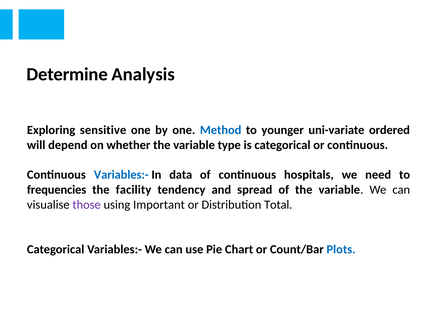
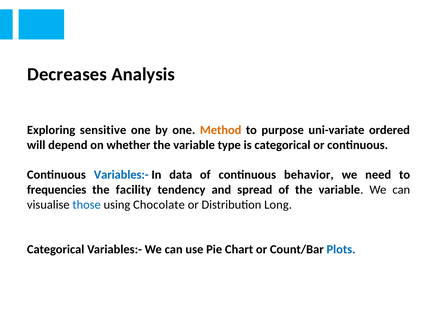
Determine: Determine -> Decreases (67, 74)
Method colour: blue -> orange (221, 130)
younger: younger -> purpose (283, 130)
hospitals: hospitals -> behavior (309, 175)
those colour: purple -> blue (87, 205)
Important: Important -> Chocolate (159, 205)
Total: Total -> Long (278, 205)
